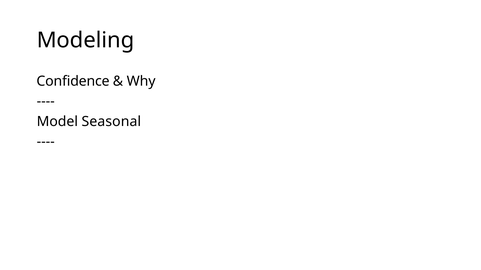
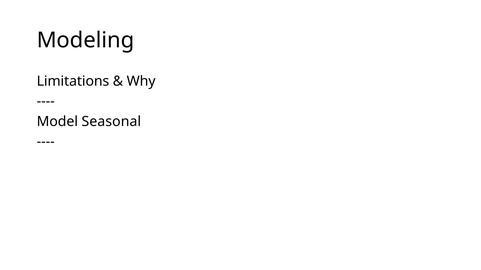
Confidence: Confidence -> Limitations (73, 81)
